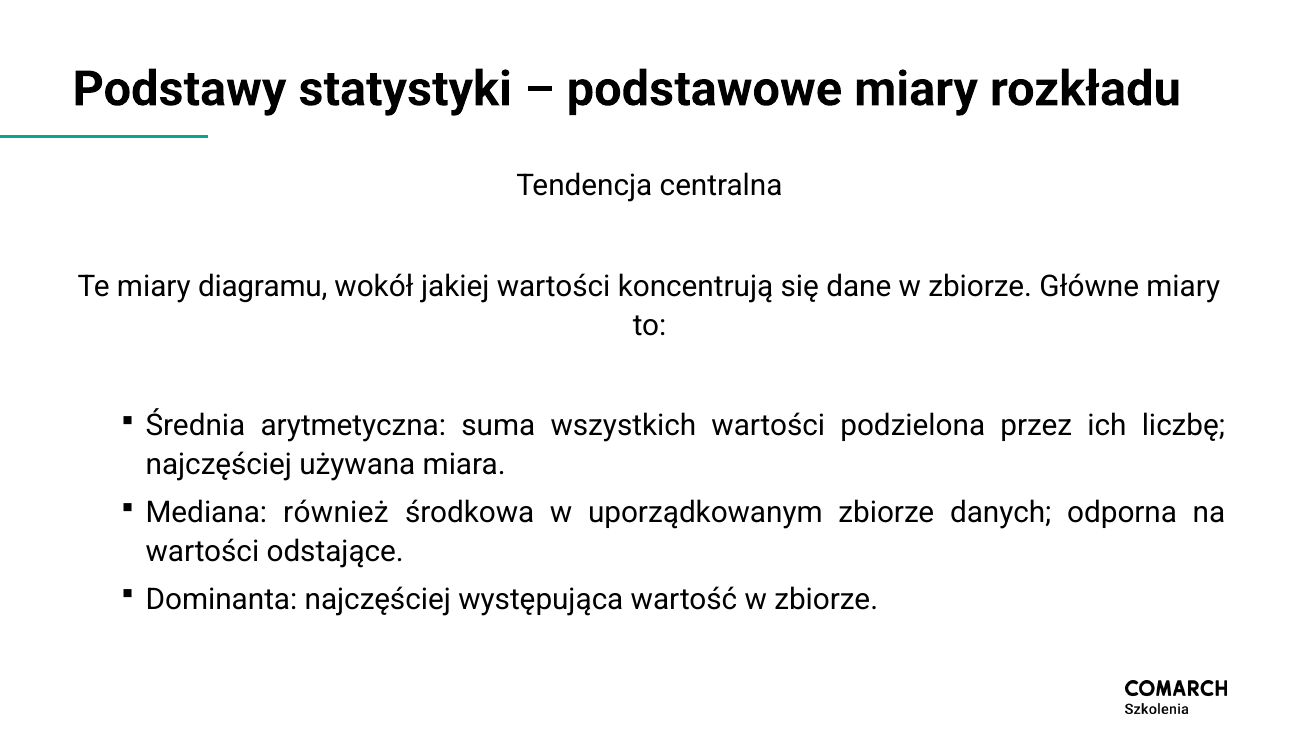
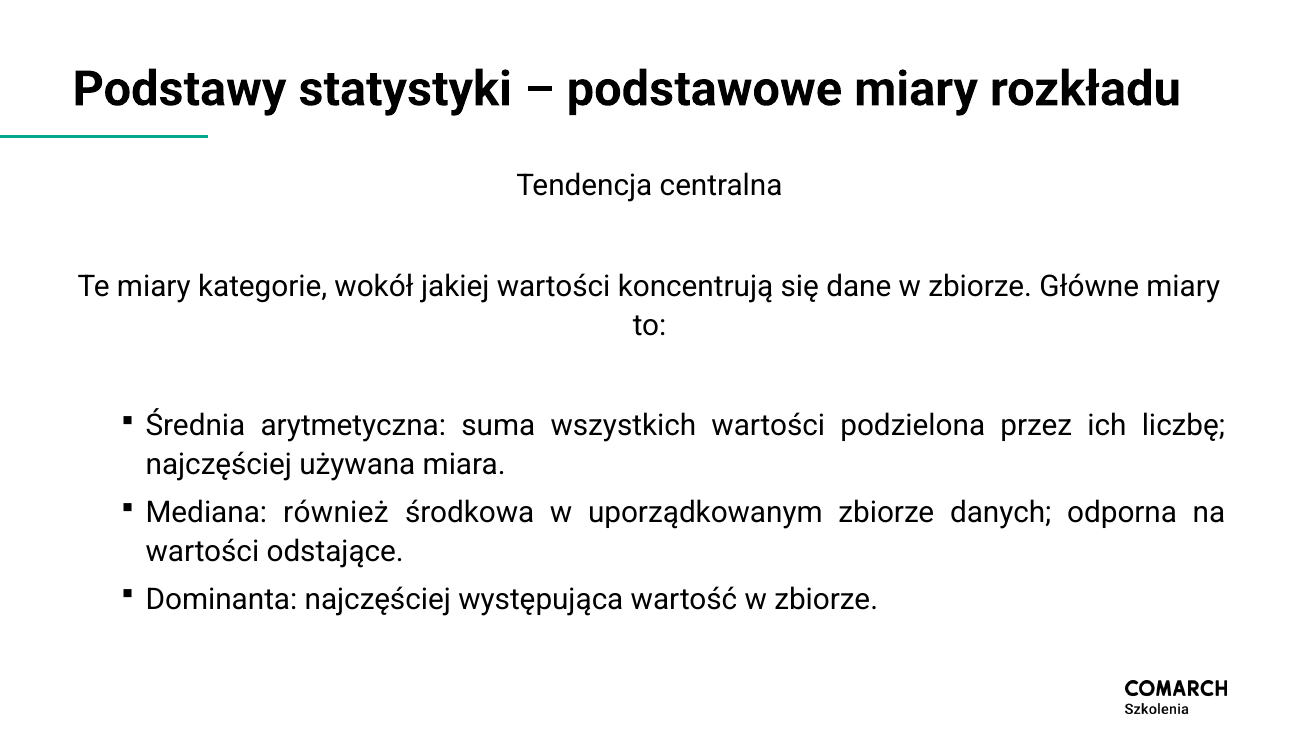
diagramu: diagramu -> kategorie (263, 287)
